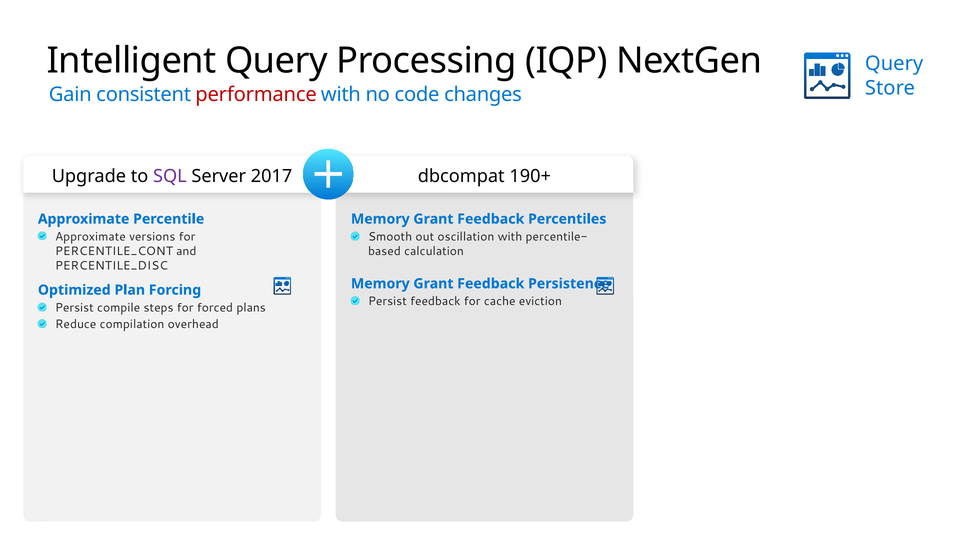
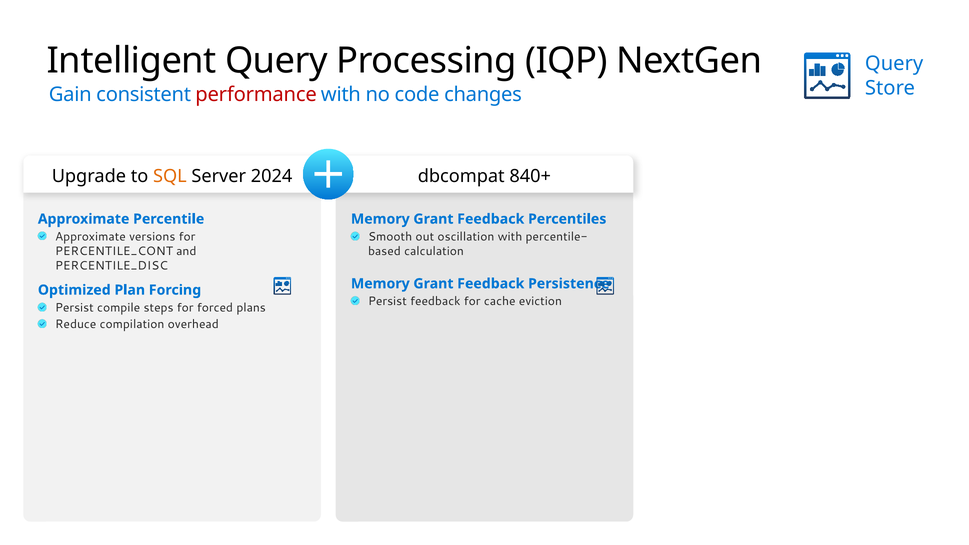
SQL colour: purple -> orange (170, 176)
2017: 2017 -> 2024 (272, 176)
190+: 190+ -> 840+ (530, 176)
